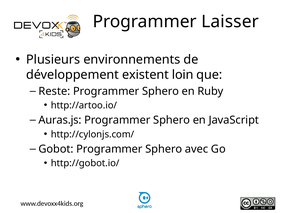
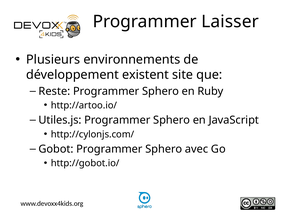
loin: loin -> site (183, 74)
Auras.js: Auras.js -> Utiles.js (60, 120)
